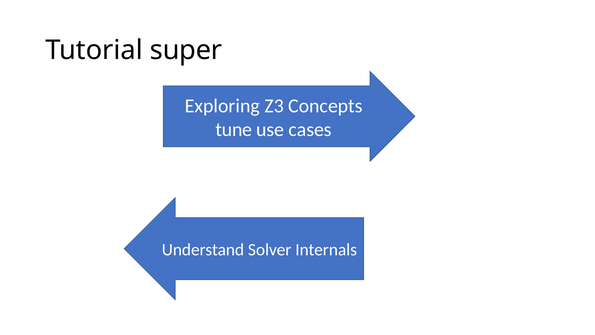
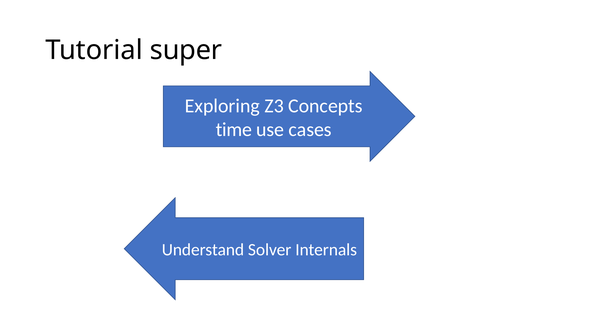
tune: tune -> time (234, 130)
